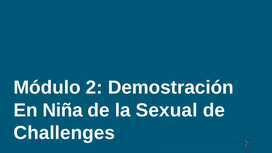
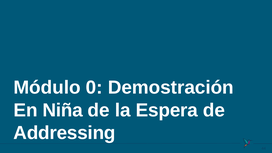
2: 2 -> 0 (94, 88)
Sexual: Sexual -> Espera (167, 110)
Challenges: Challenges -> Addressing (64, 133)
